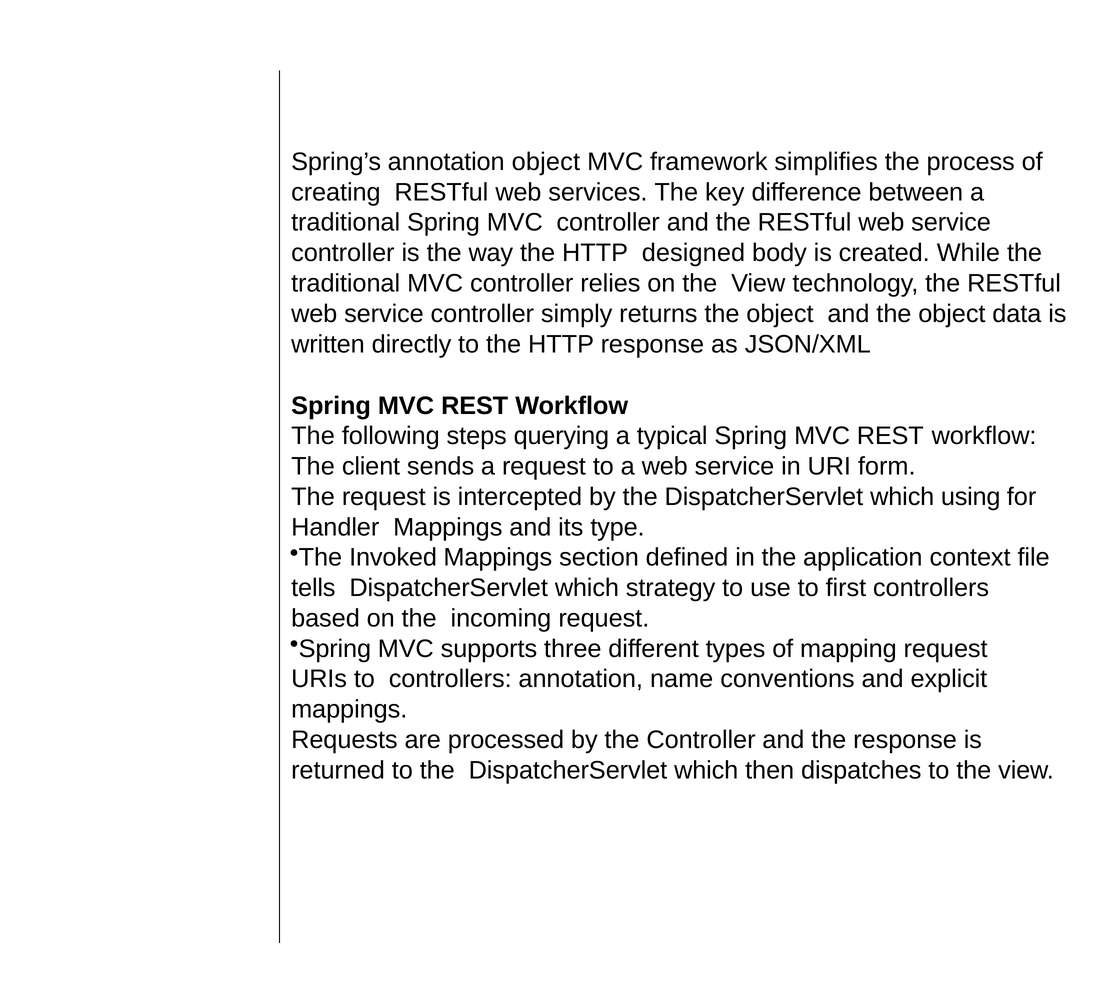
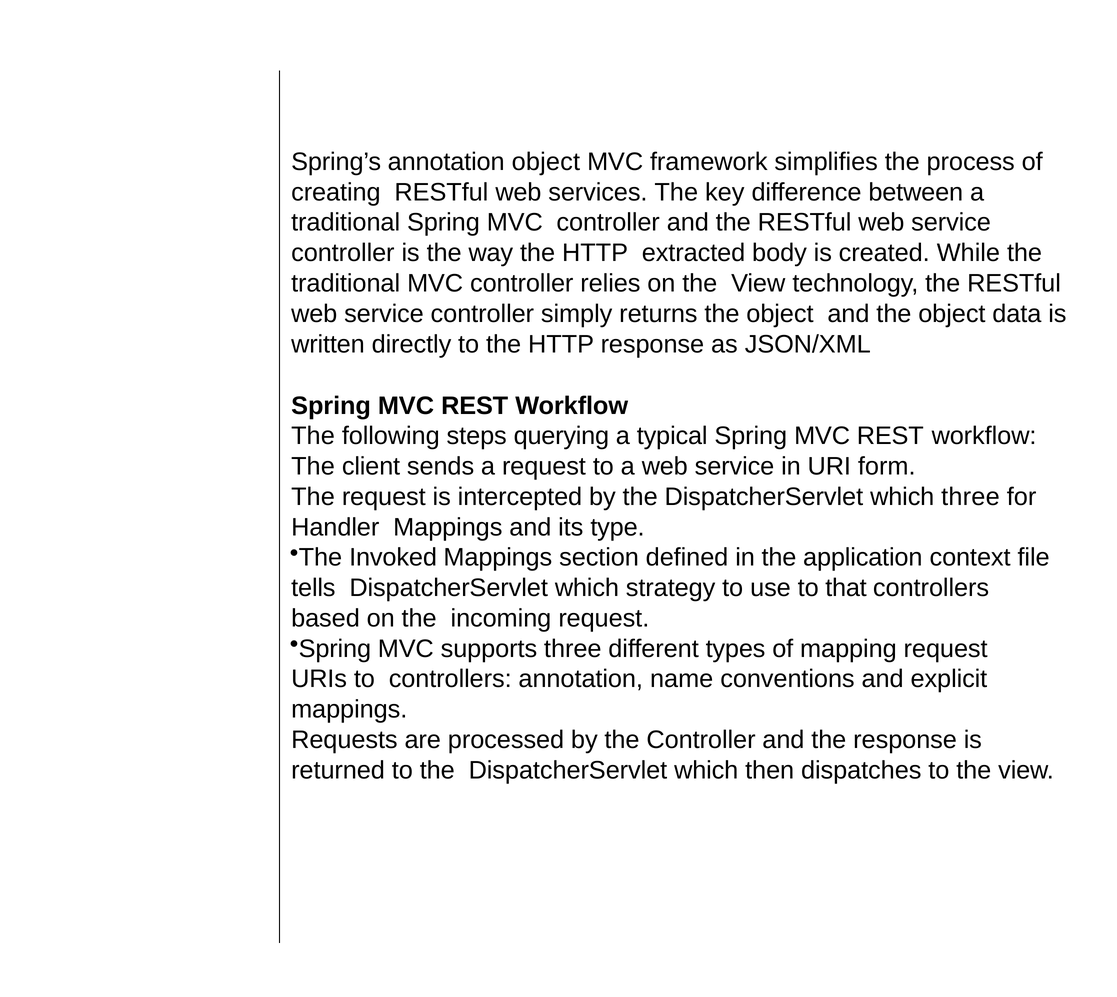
designed: designed -> extracted (694, 253)
which using: using -> three (970, 497)
first: first -> that (846, 588)
